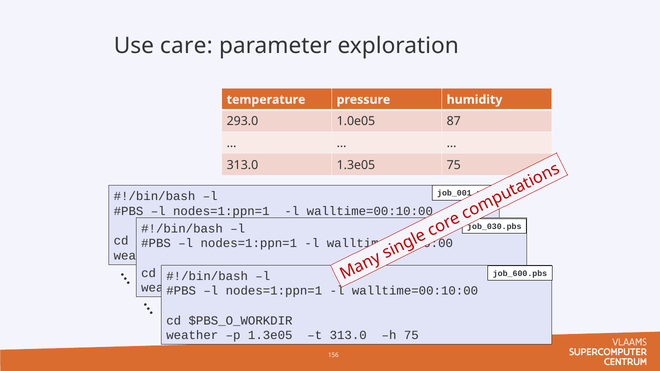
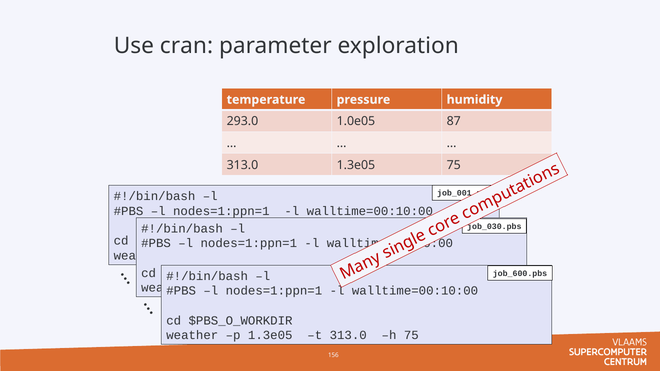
care: care -> cran (186, 46)
